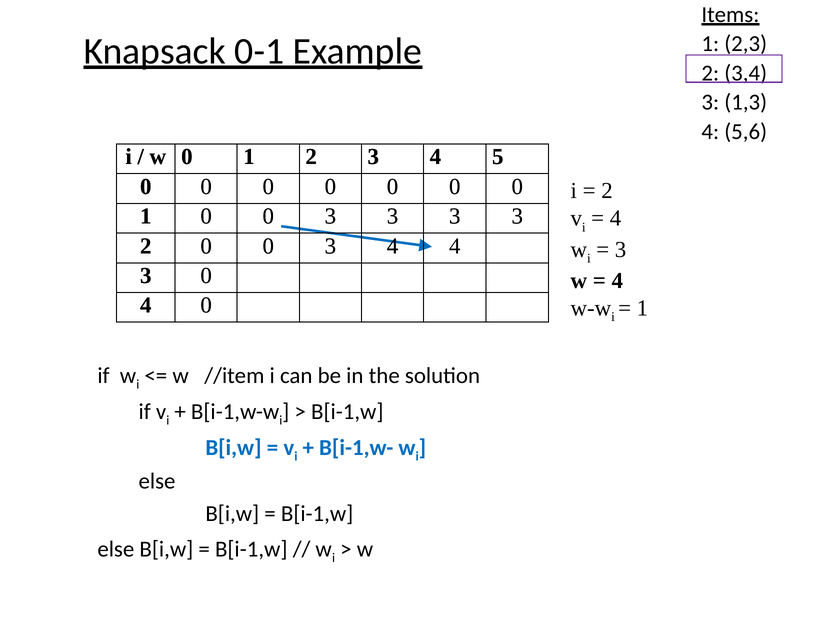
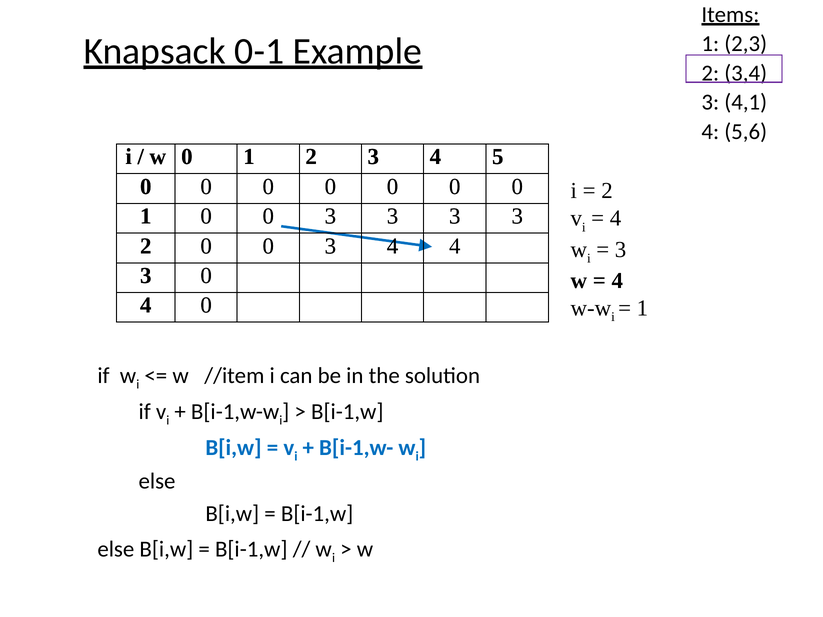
1,3: 1,3 -> 4,1 (746, 102)
